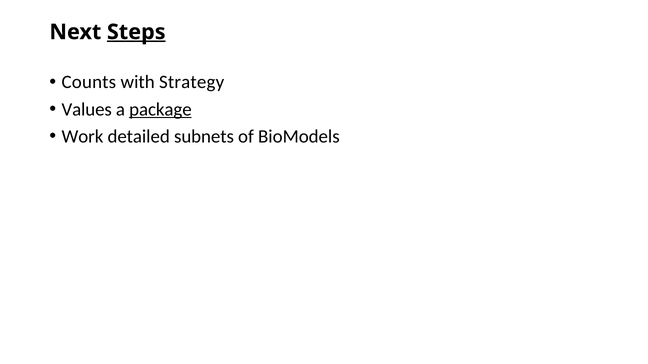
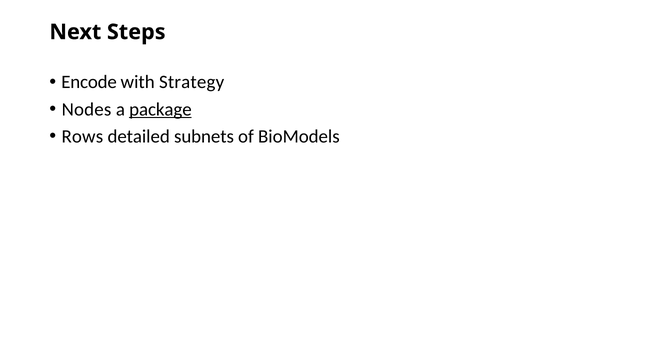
Steps underline: present -> none (136, 32)
Counts: Counts -> Encode (89, 82)
Values: Values -> Nodes (87, 109)
Work: Work -> Rows (82, 137)
